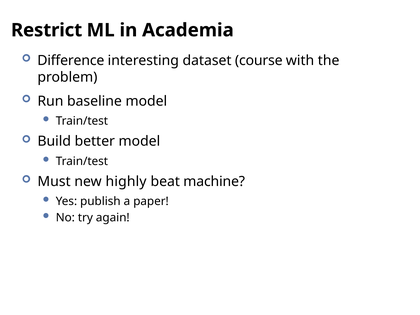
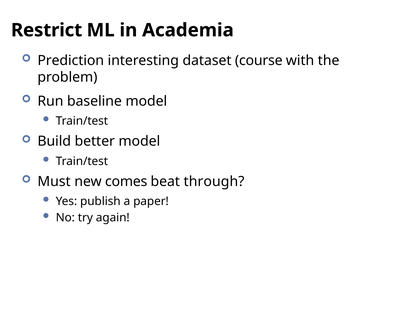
Difference: Difference -> Prediction (71, 60)
highly: highly -> comes (126, 181)
machine: machine -> through (214, 181)
